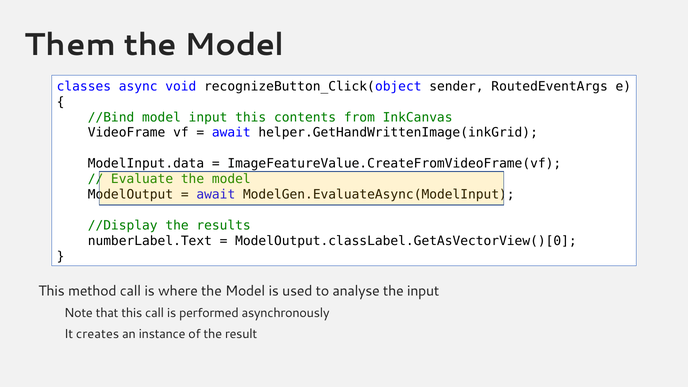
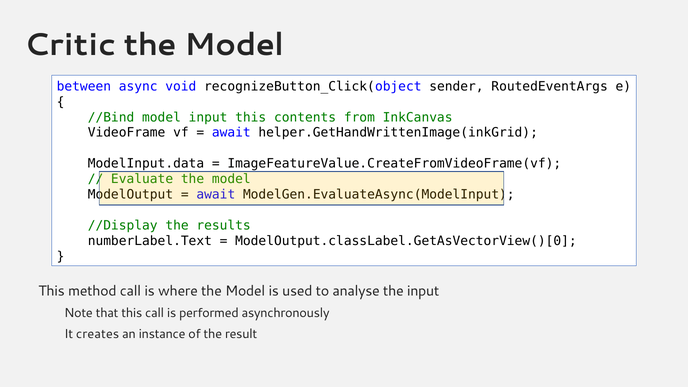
Them: Them -> Critic (70, 45)
classes: classes -> between (84, 86)
